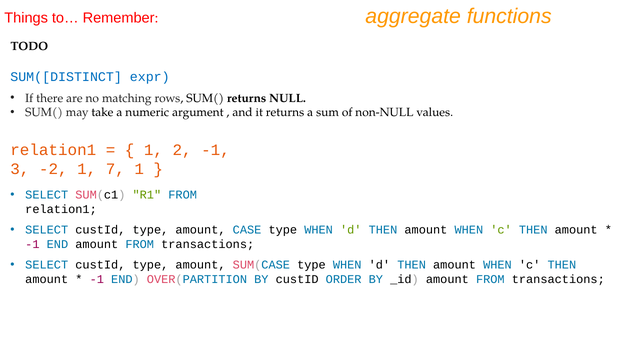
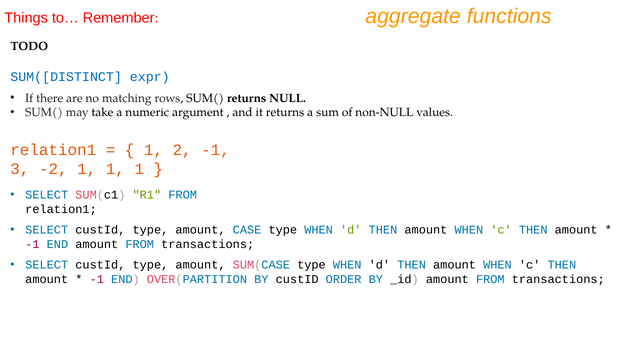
-2 1 7: 7 -> 1 (115, 169)
